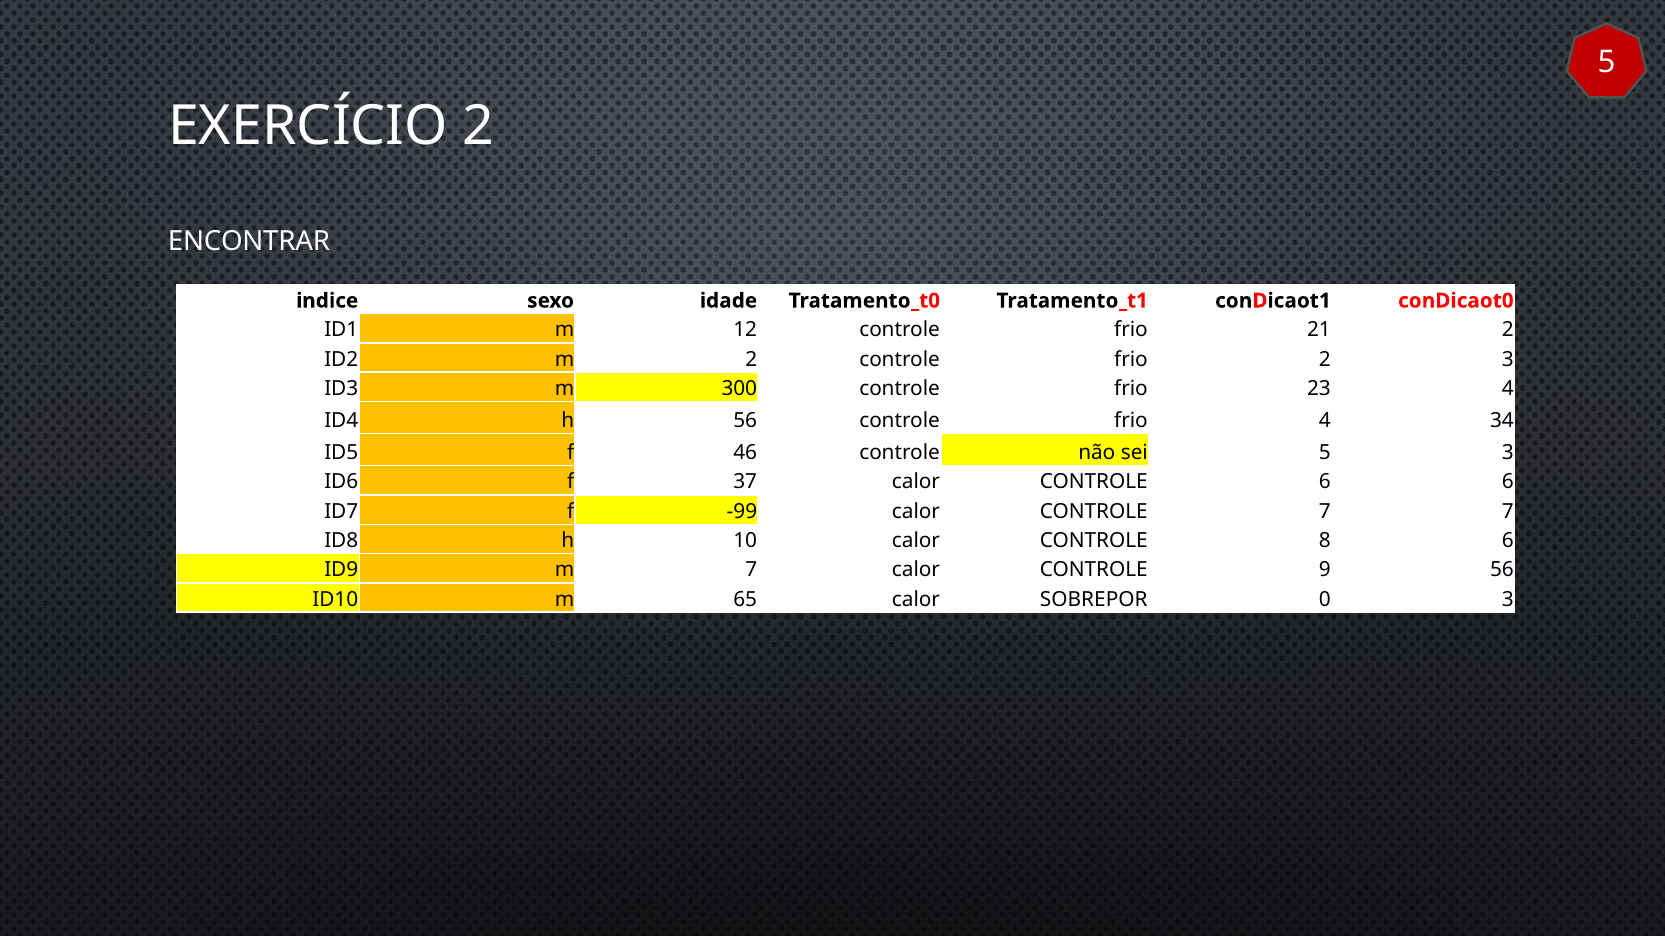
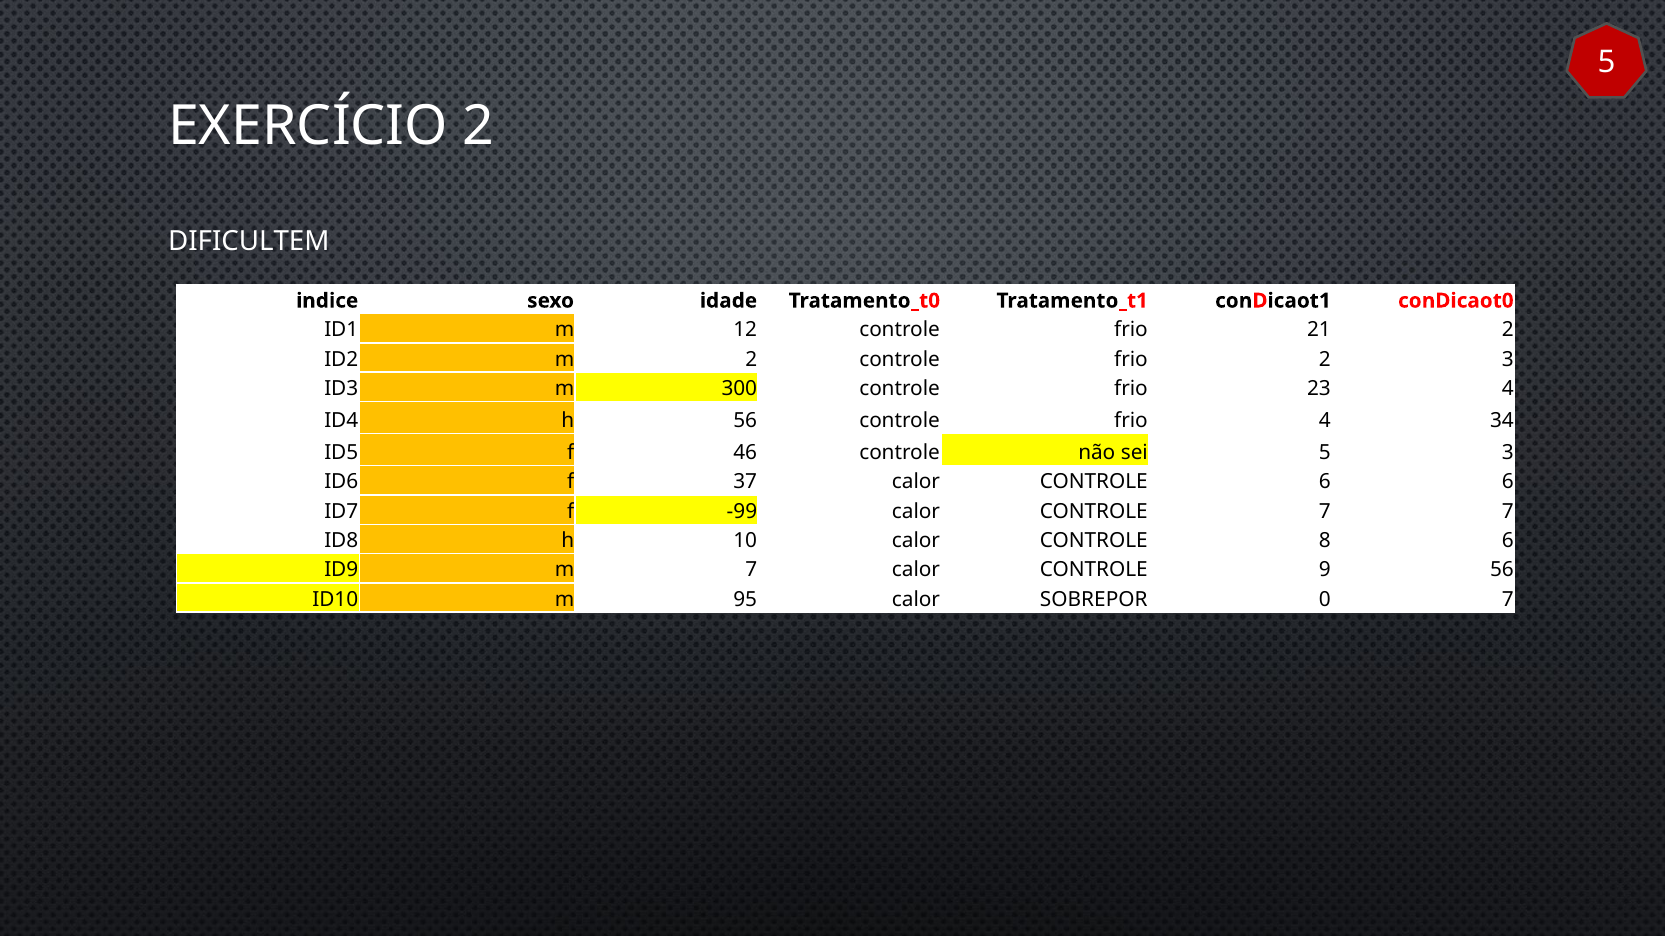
ENCONTRAR: ENCONTRAR -> DIFICULTEM (249, 241)
65: 65 -> 95 (745, 600)
0 3: 3 -> 7 (1508, 600)
